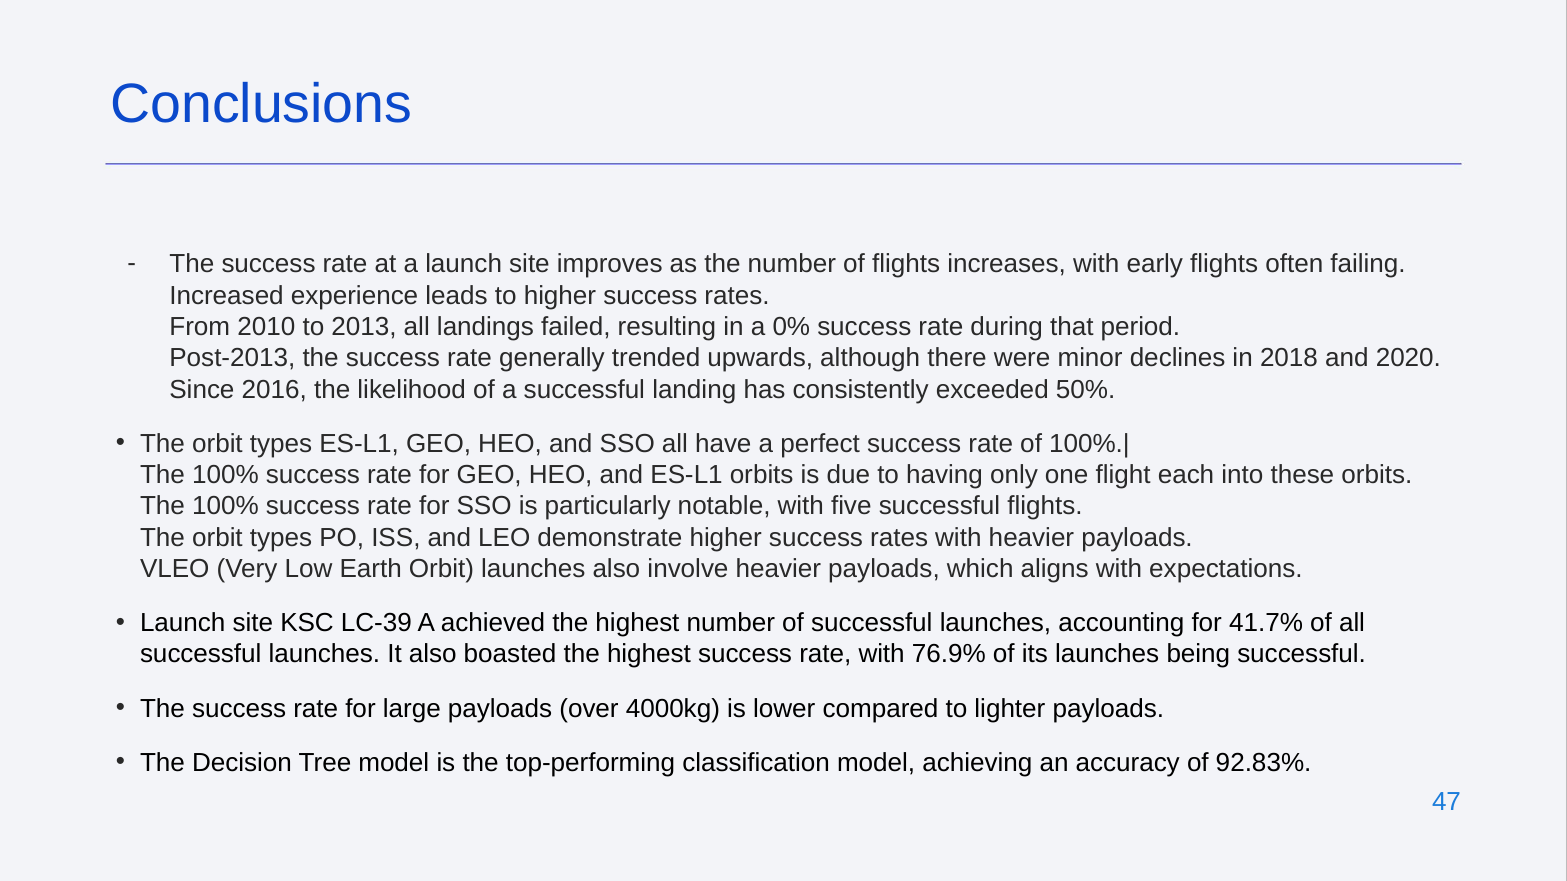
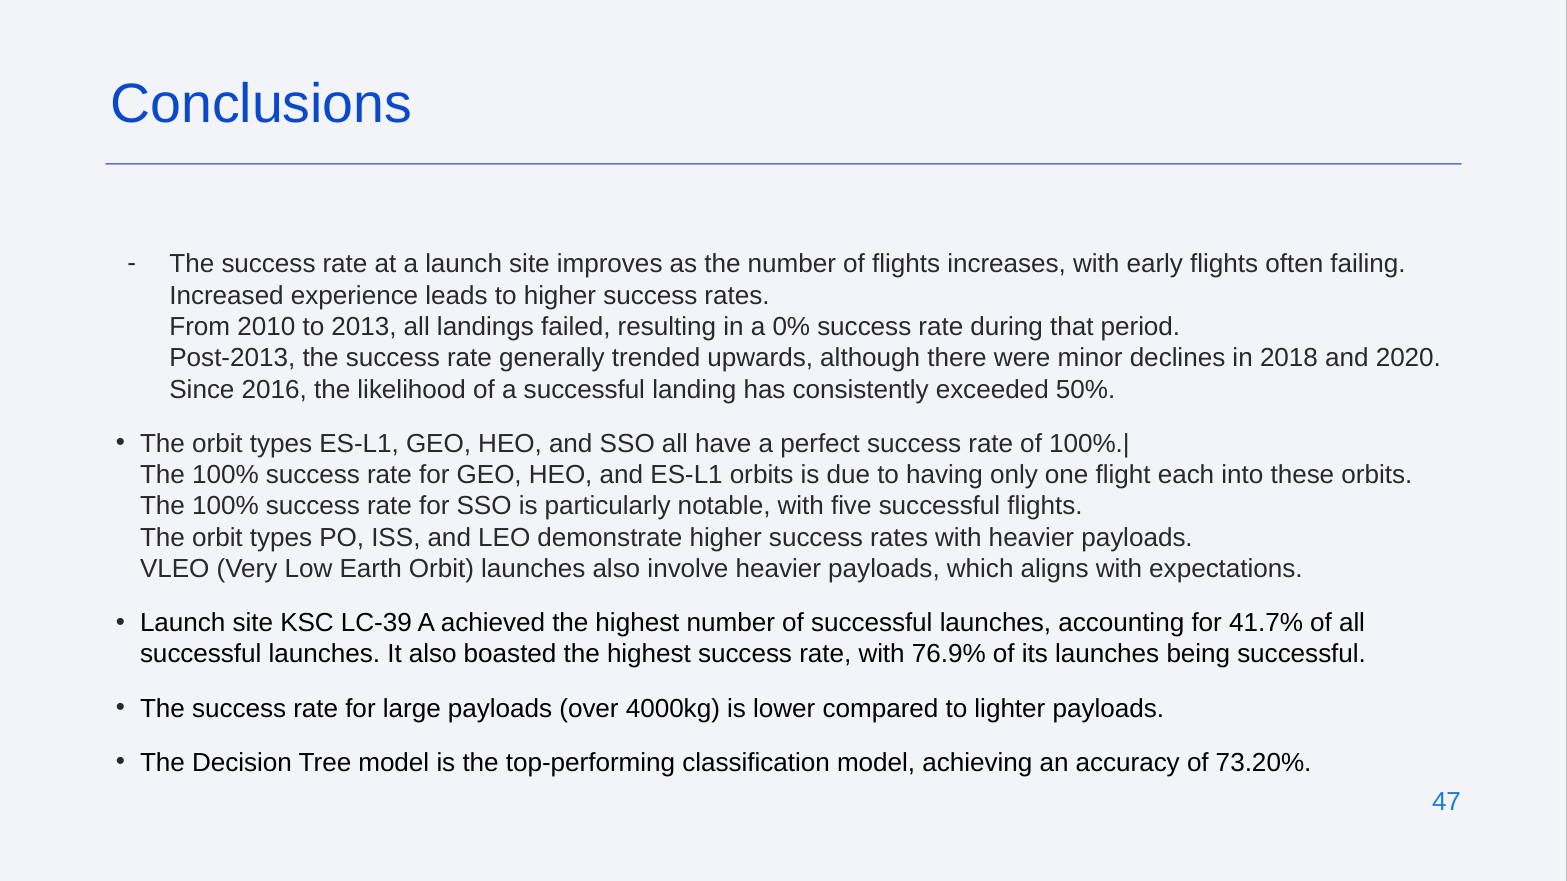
92.83%: 92.83% -> 73.20% (1264, 763)
